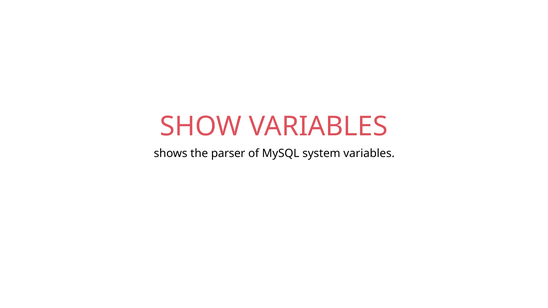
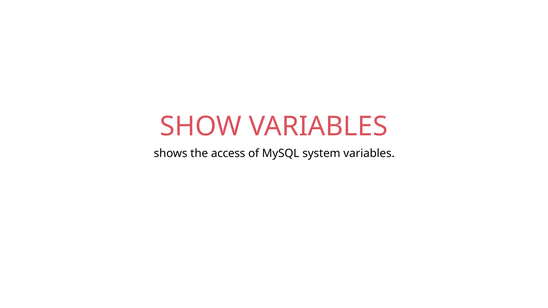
parser: parser -> access (228, 154)
